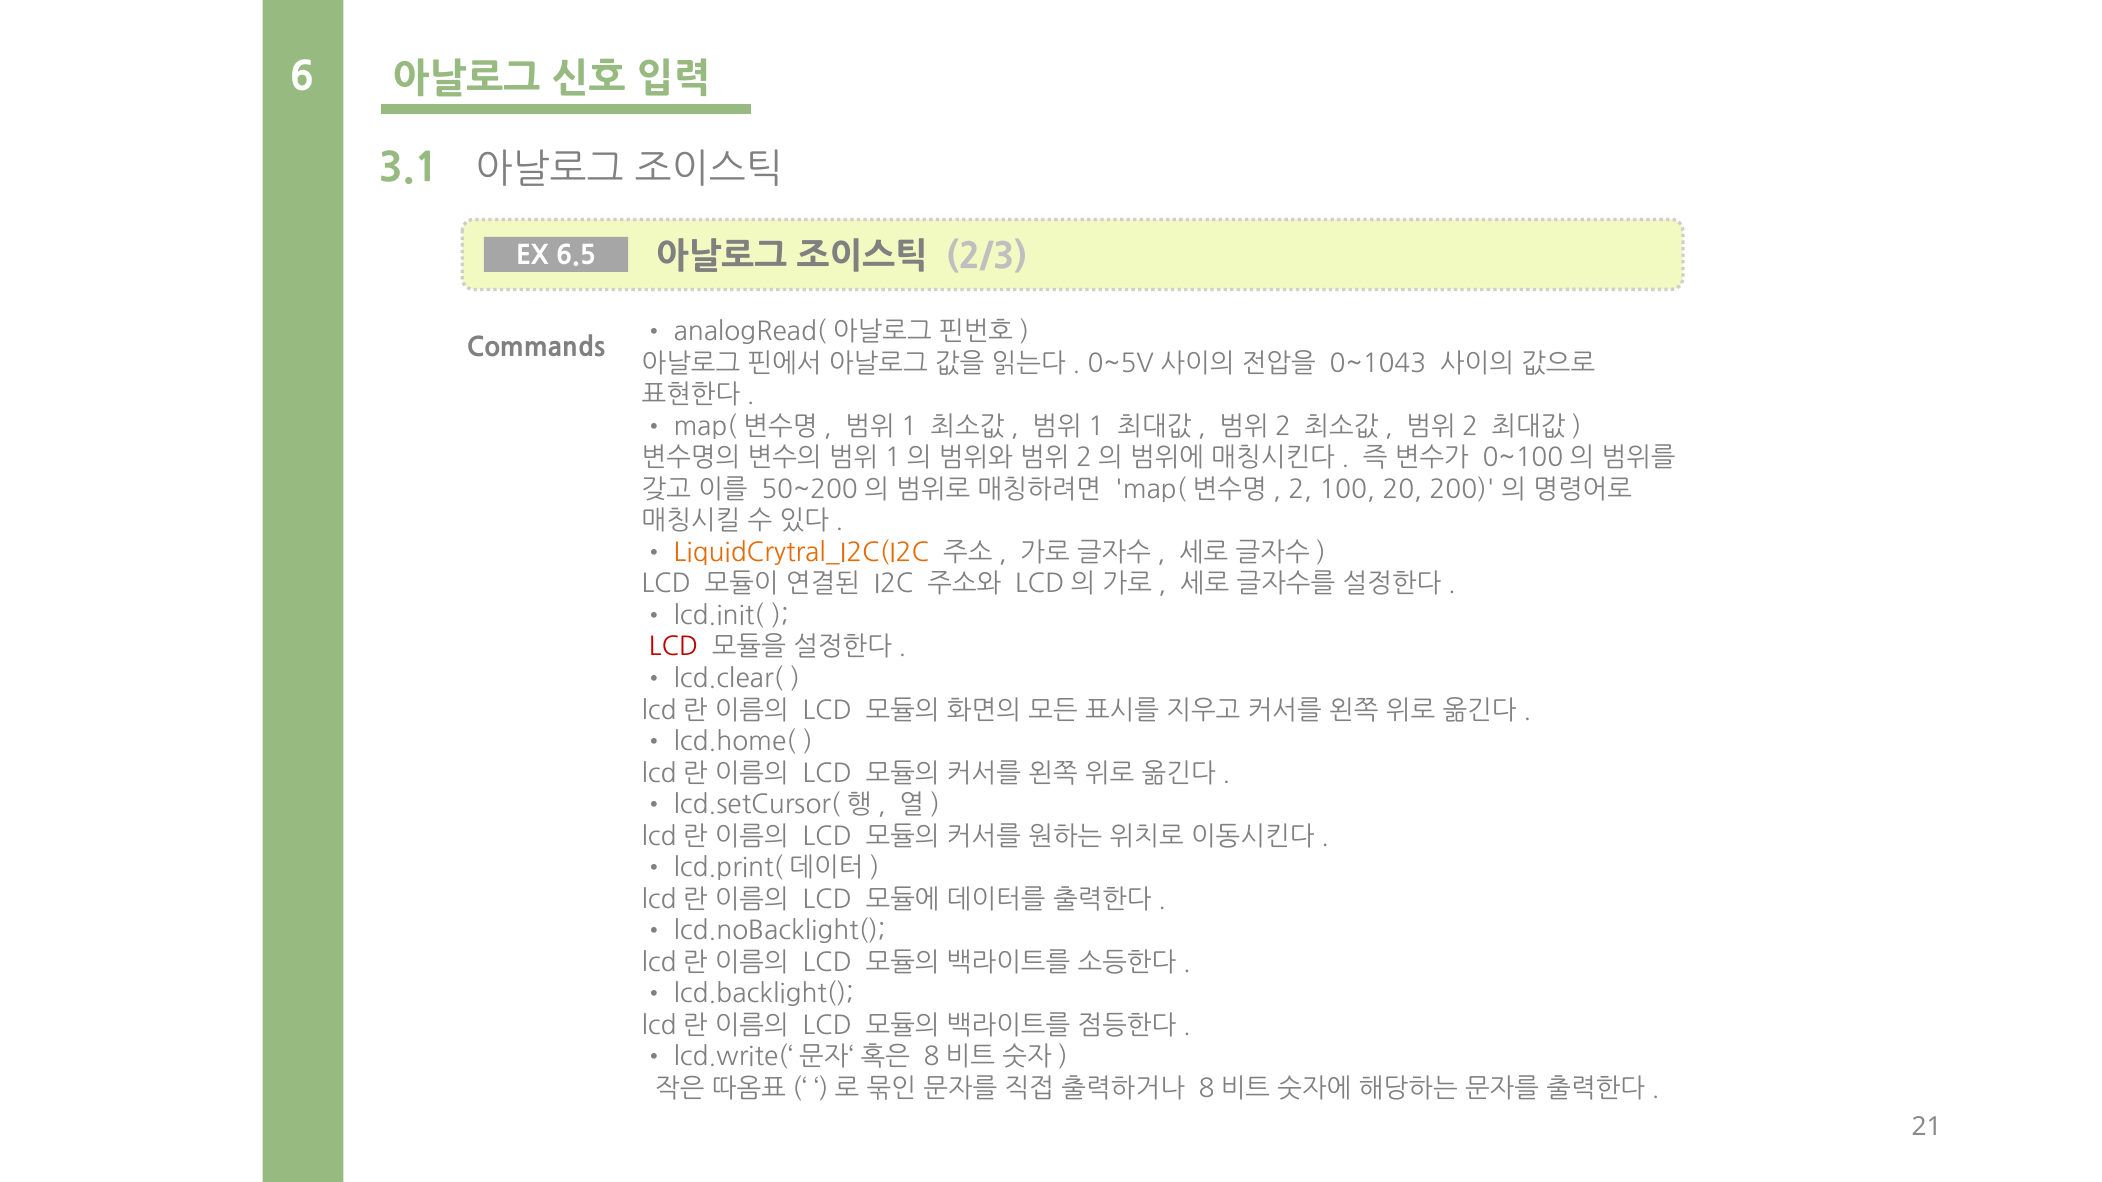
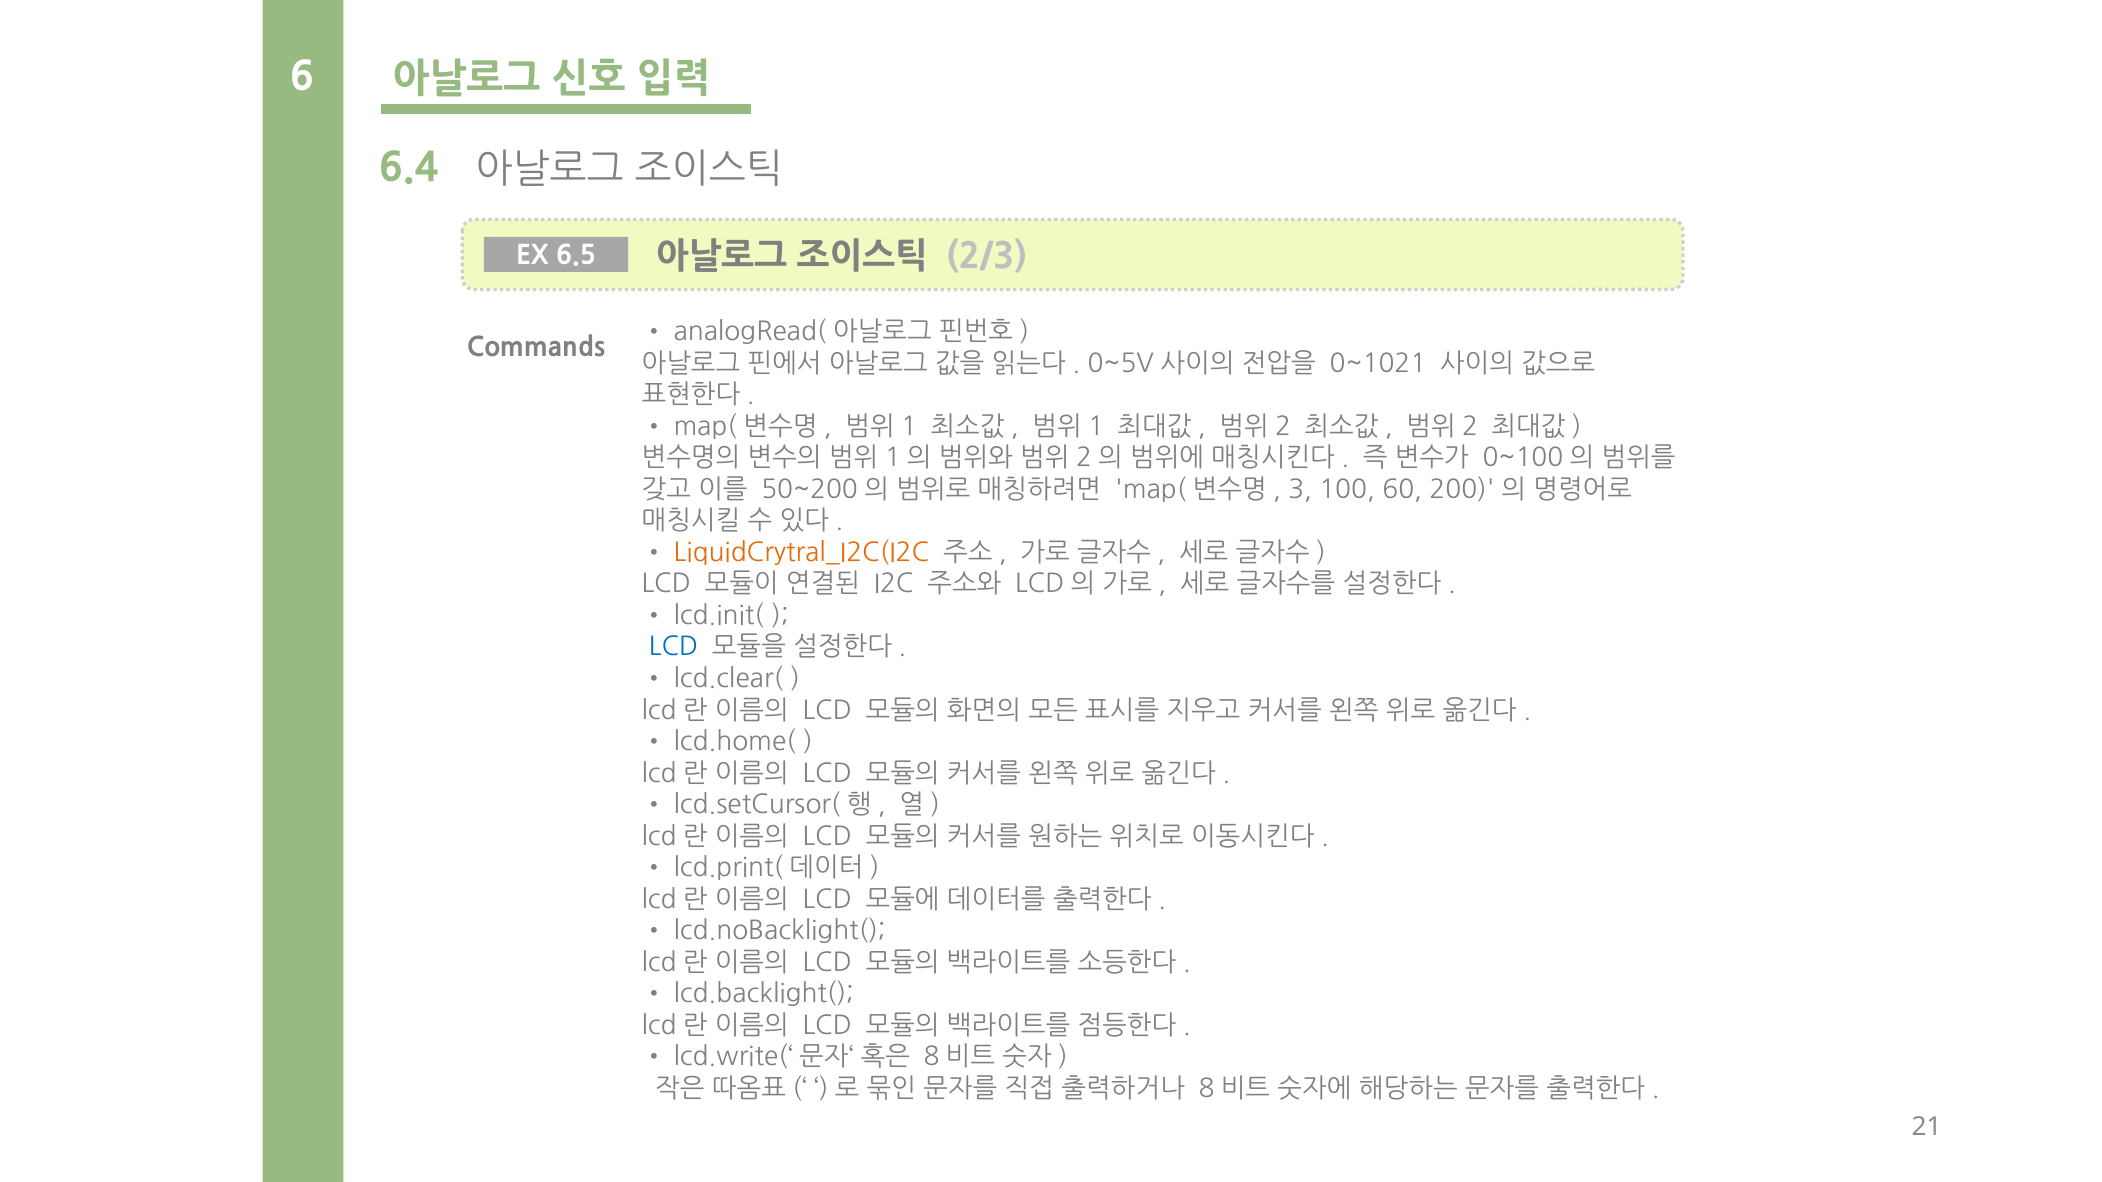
3.1: 3.1 -> 6.4 (409, 169)
0~1043: 0~1043 -> 0~1021 (1378, 364)
2: 2 -> 3 (1300, 490)
20: 20 -> 60 (1402, 490)
LCD colour: red -> blue (674, 648)
